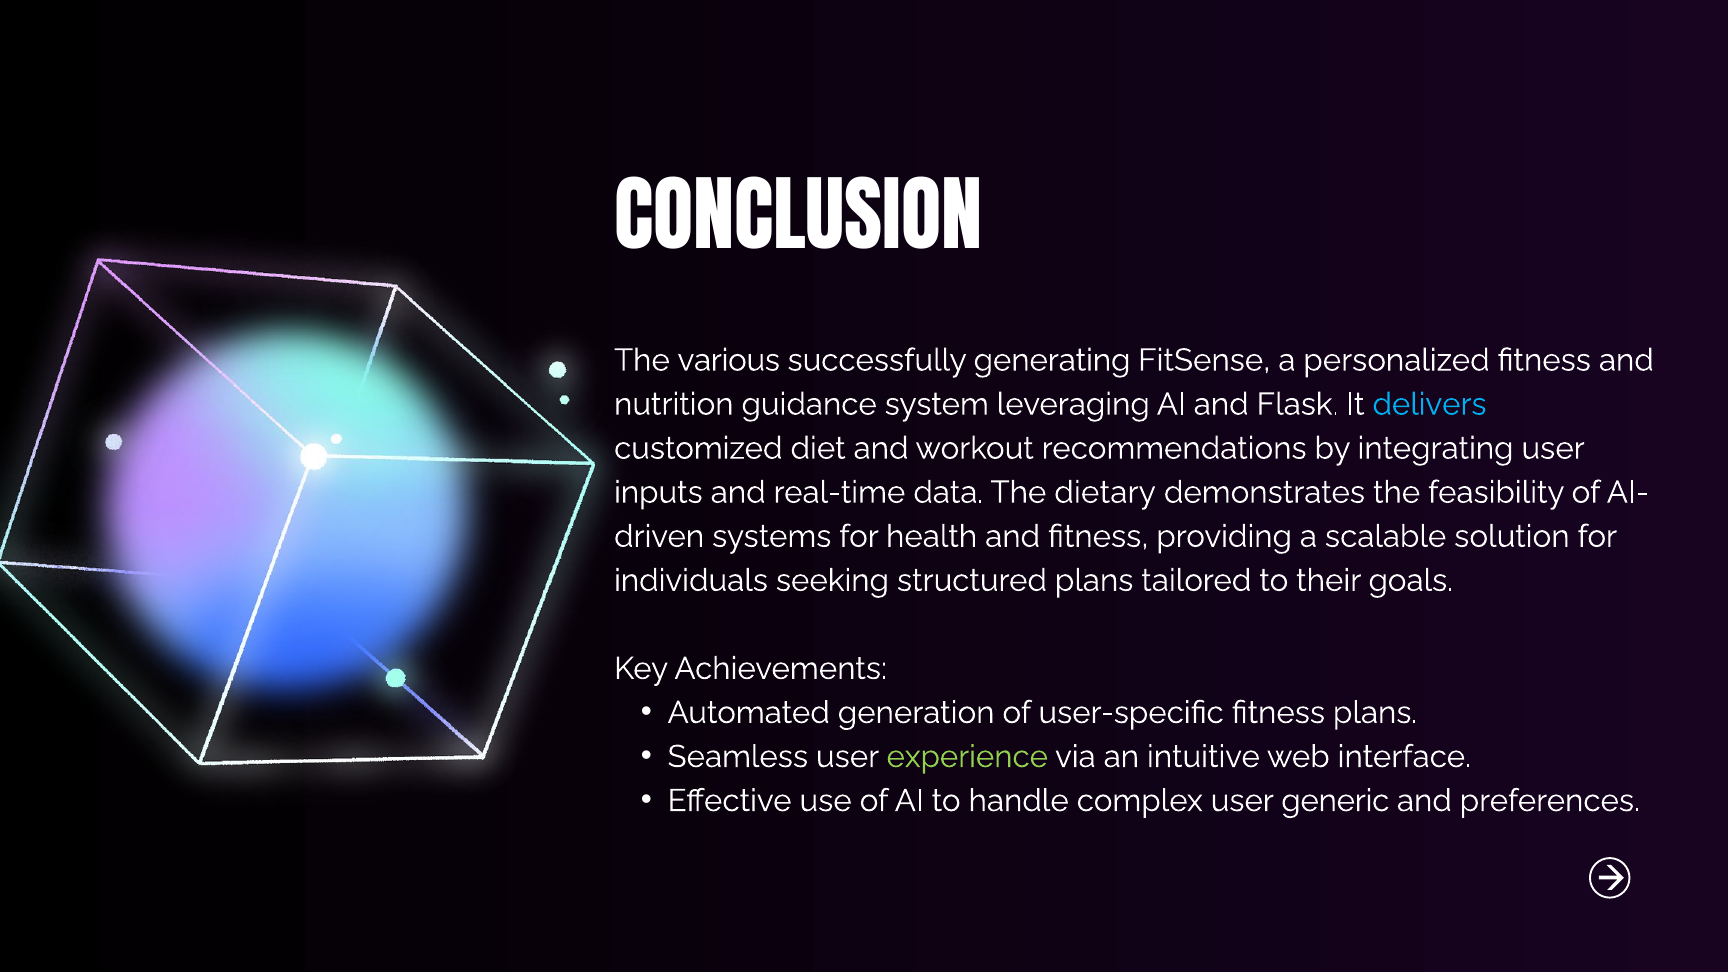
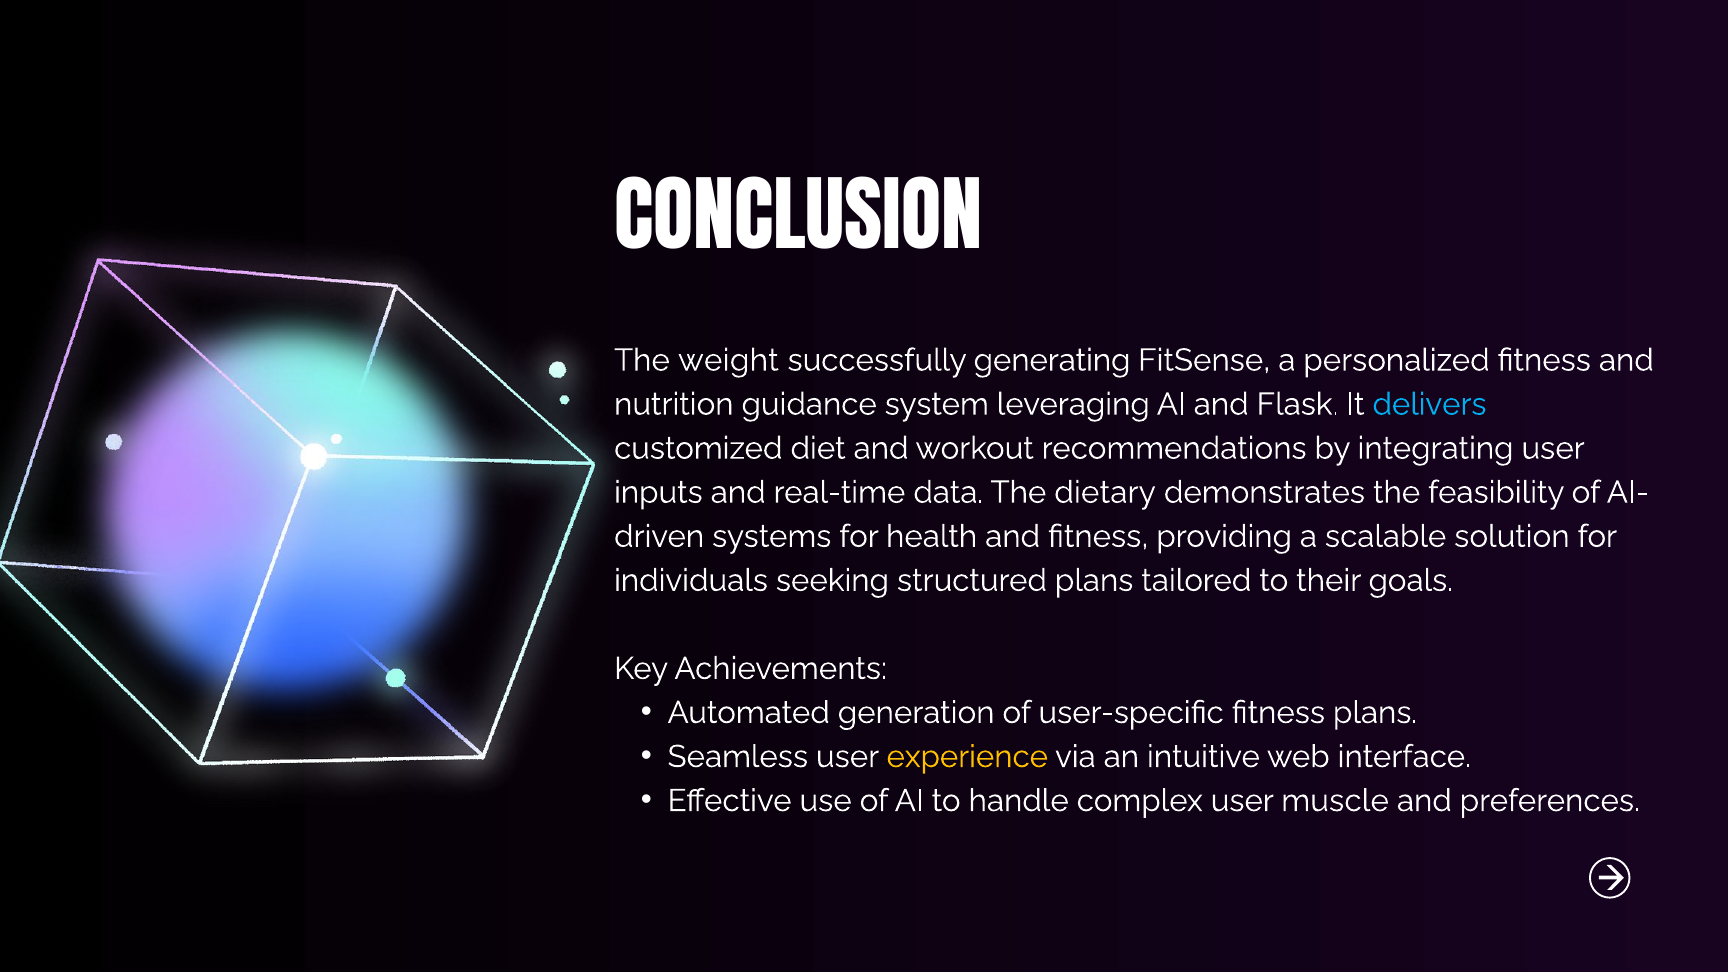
various: various -> weight (728, 360)
experience colour: light green -> yellow (967, 757)
generic: generic -> muscle (1335, 801)
